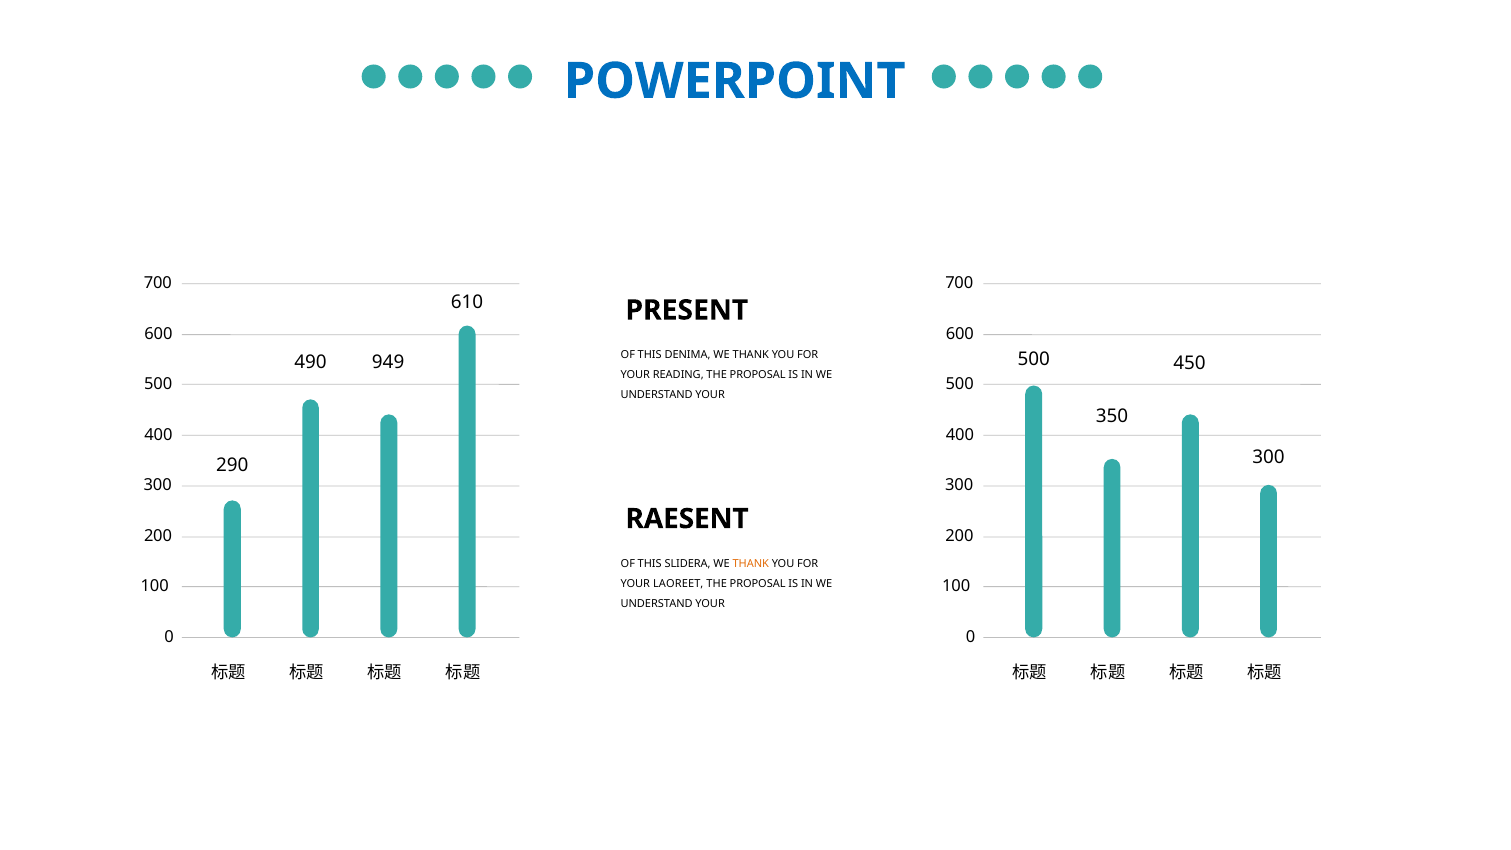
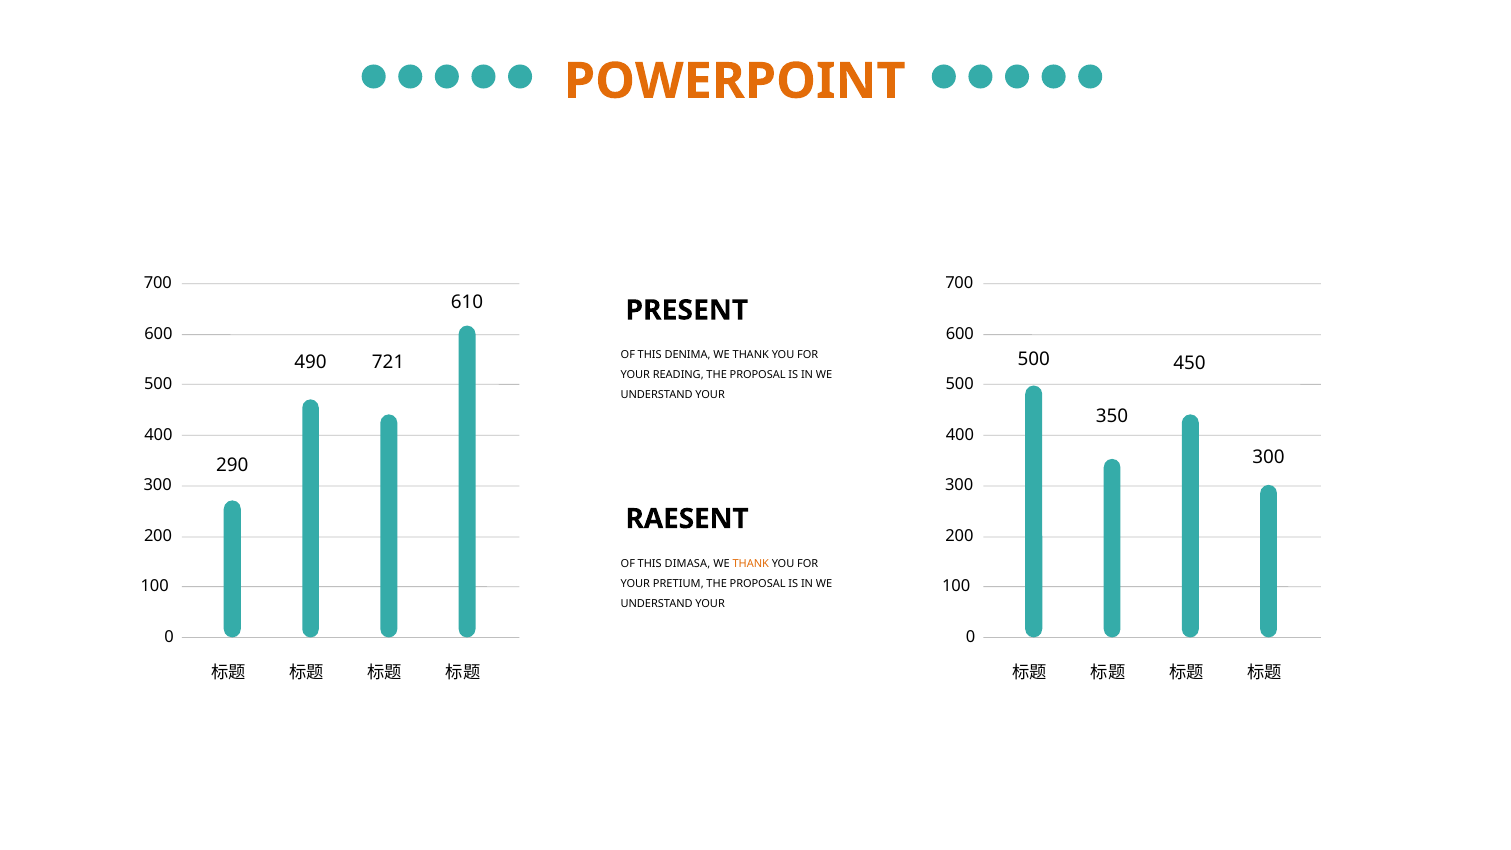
POWERPOINT colour: blue -> orange (735, 81)
949: 949 -> 721 (388, 363)
SLIDERA: SLIDERA -> DIMASA (687, 564)
LAOREET: LAOREET -> PRETIUM (678, 584)
